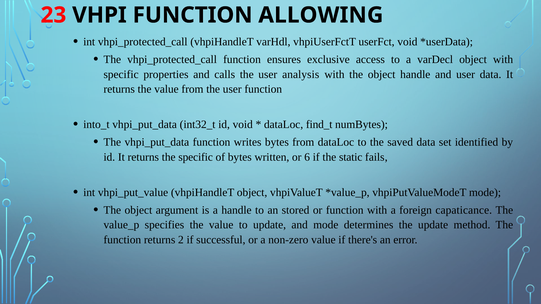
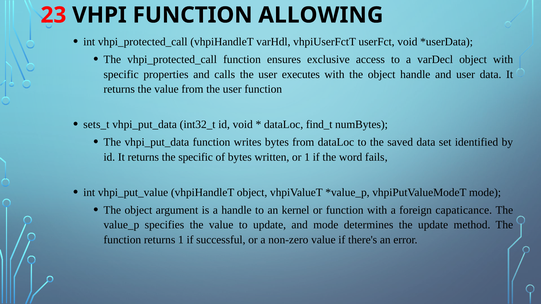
analysis: analysis -> executes (301, 74)
into_t: into_t -> sets_t (96, 125)
or 6: 6 -> 1 (307, 157)
static: static -> word (351, 157)
stored: stored -> kernel (296, 210)
returns 2: 2 -> 1 (181, 240)
